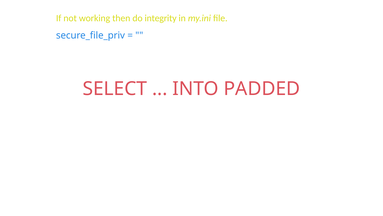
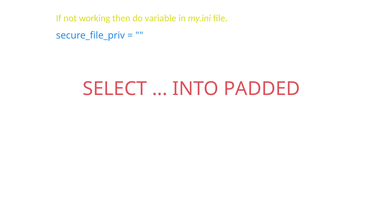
integrity: integrity -> variable (161, 18)
